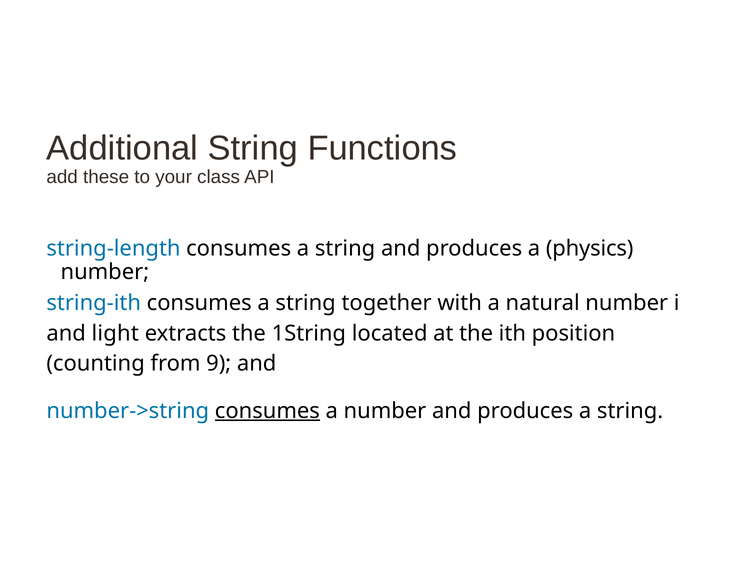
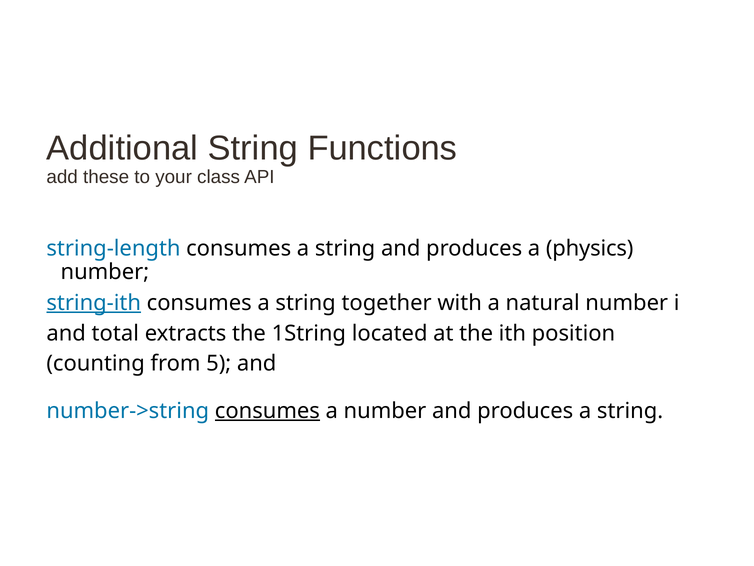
string-ith underline: none -> present (94, 303)
light: light -> total (115, 333)
9: 9 -> 5 (219, 363)
